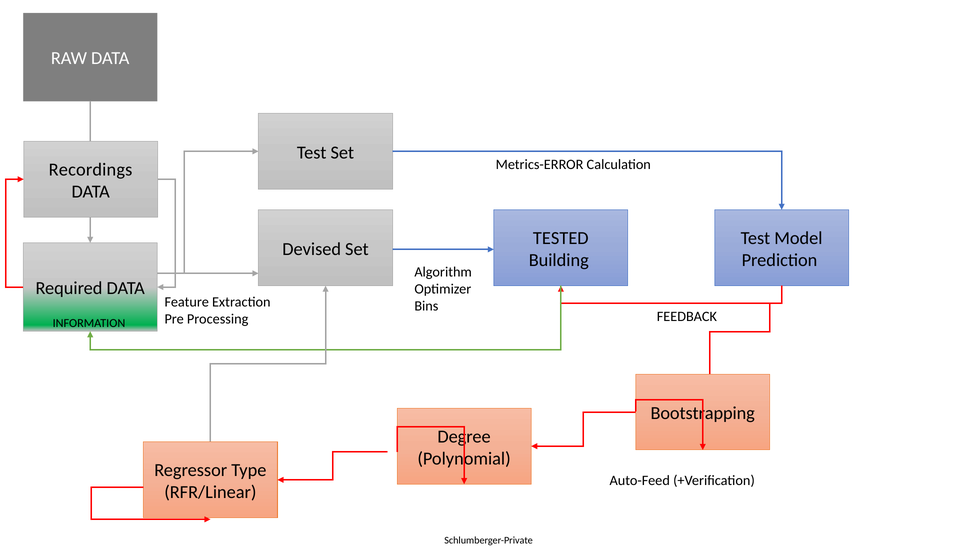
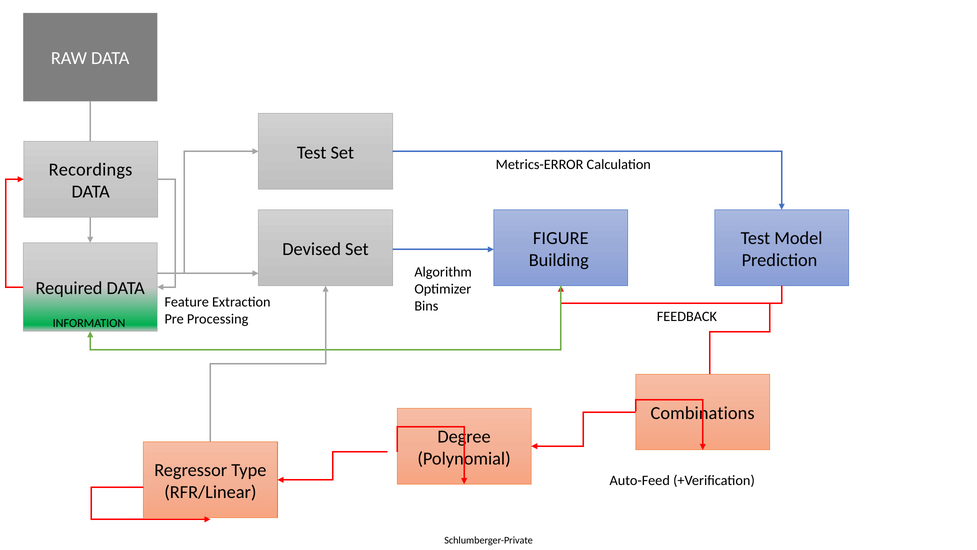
TESTED: TESTED -> FIGURE (561, 238)
Bootstrapping: Bootstrapping -> Combinations (703, 413)
